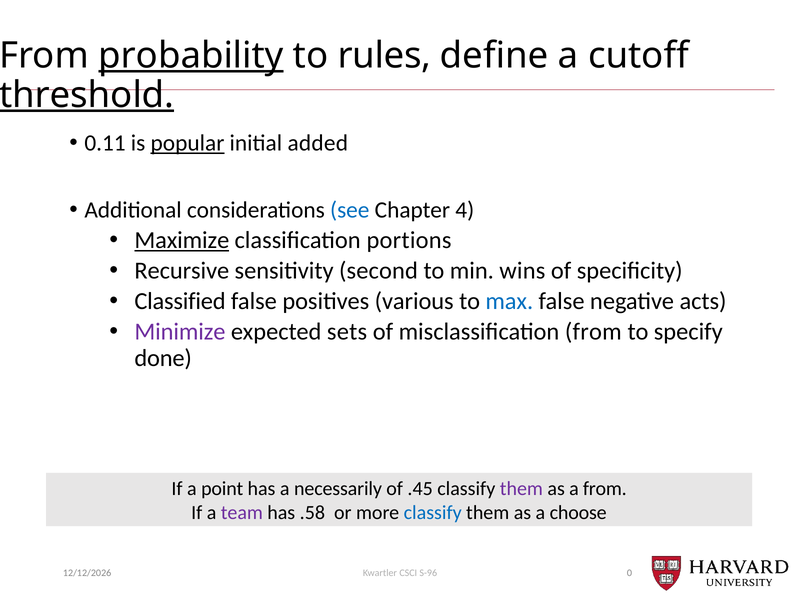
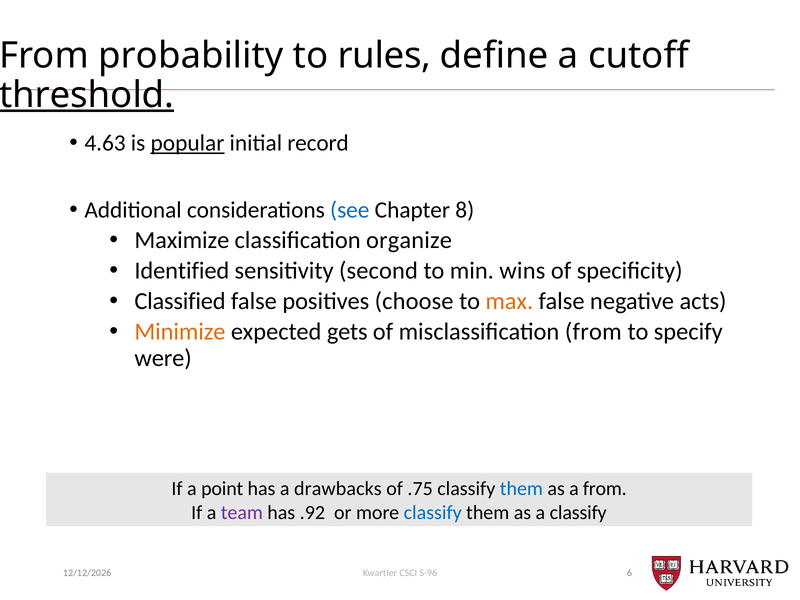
probability underline: present -> none (191, 55)
0.11: 0.11 -> 4.63 (105, 143)
added: added -> record (318, 143)
4: 4 -> 8 (465, 210)
Maximize underline: present -> none (182, 240)
portions: portions -> organize (409, 240)
Recursive: Recursive -> Identified (182, 271)
various: various -> choose (414, 301)
max colour: blue -> orange (509, 301)
Minimize colour: purple -> orange (180, 332)
sets: sets -> gets (347, 332)
done: done -> were (163, 358)
necessarily: necessarily -> drawbacks (338, 489)
.45: .45 -> .75 (420, 489)
them colour: purple -> blue (521, 489)
.58: .58 -> .92 (312, 513)
a choose: choose -> classify (578, 513)
0: 0 -> 6 (629, 573)
